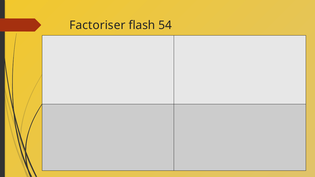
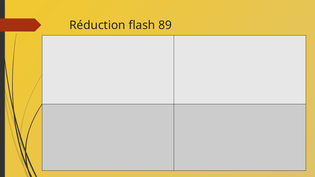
Factoriser: Factoriser -> Réduction (97, 25)
54: 54 -> 89 (165, 25)
